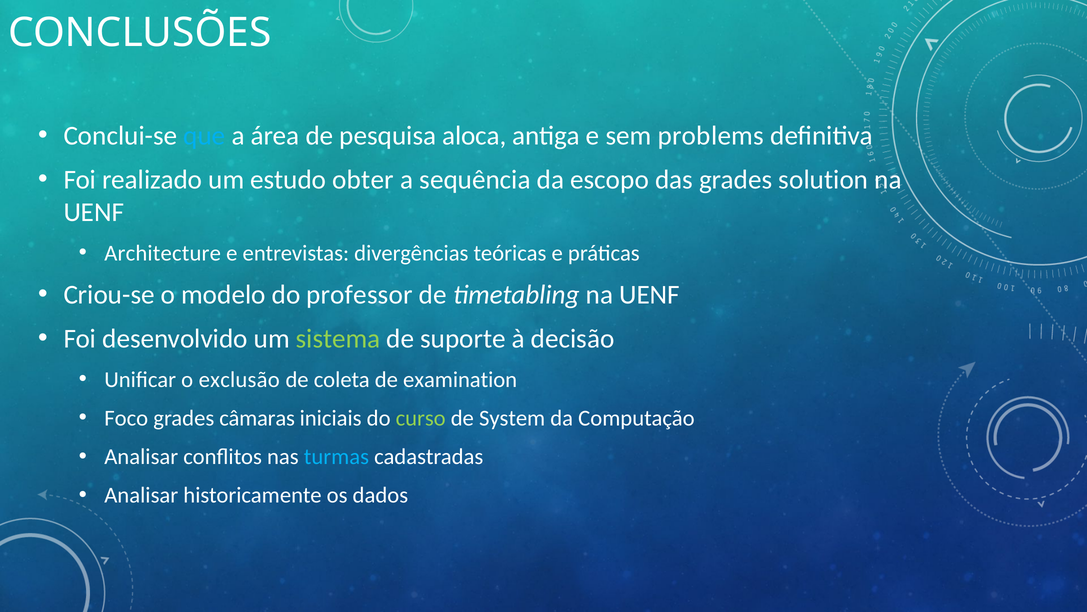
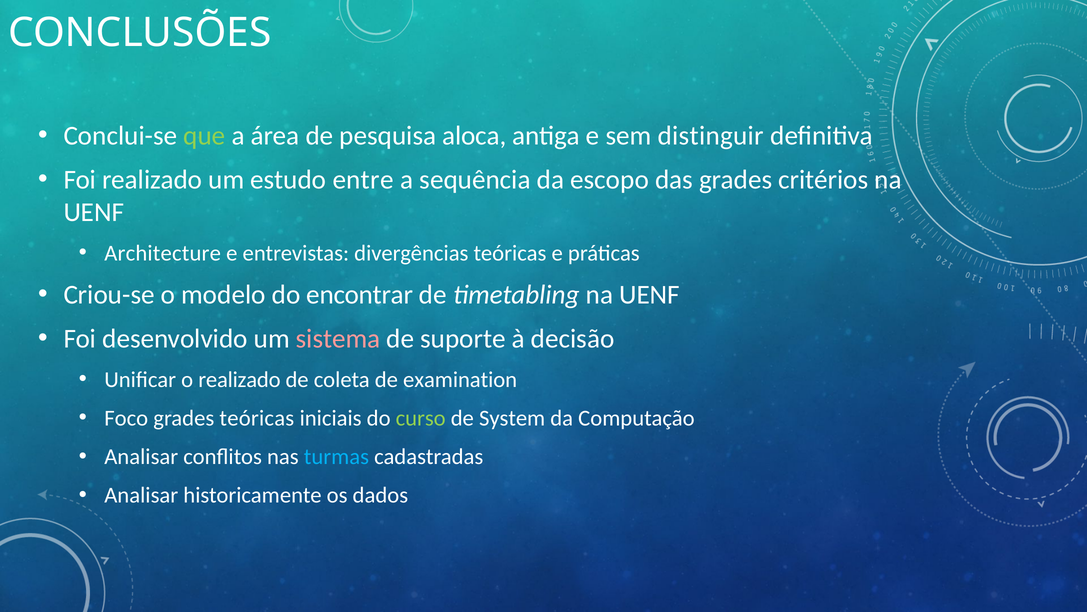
que colour: light blue -> light green (204, 135)
problems: problems -> distinguir (711, 135)
obter: obter -> entre (363, 179)
solution: solution -> critérios (823, 179)
professor: professor -> encontrar (360, 294)
sistema colour: light green -> pink (338, 338)
o exclusão: exclusão -> realizado (239, 379)
grades câmaras: câmaras -> teóricas (257, 418)
